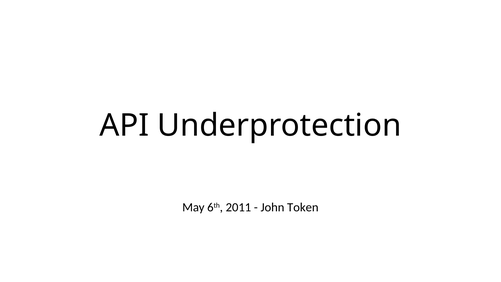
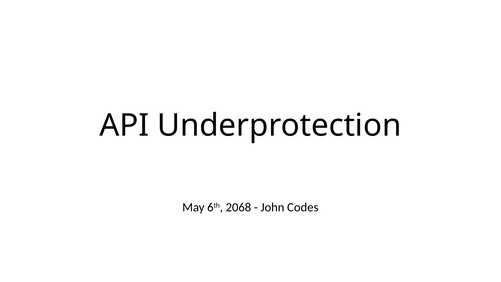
2011: 2011 -> 2068 (238, 207)
Token: Token -> Codes (303, 207)
